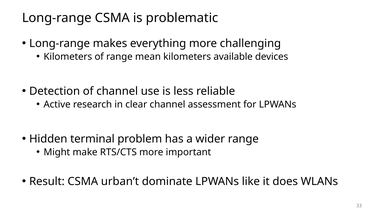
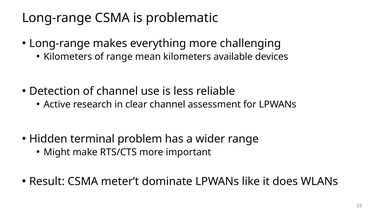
urban’t: urban’t -> meter’t (120, 181)
